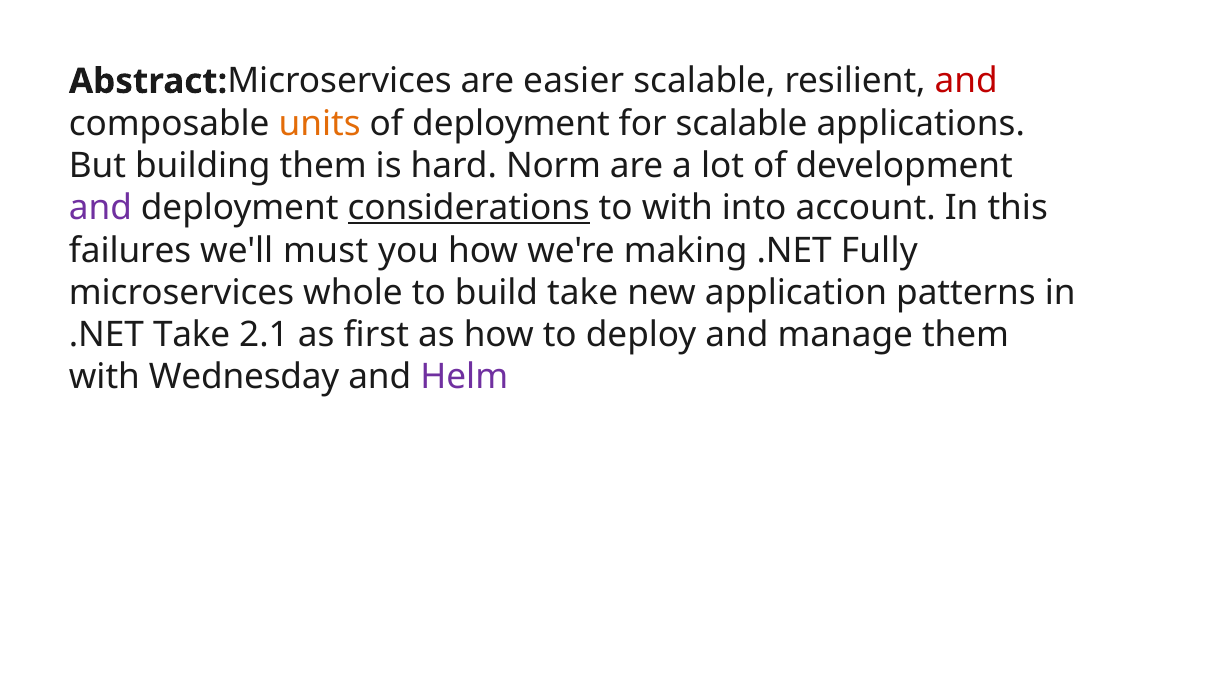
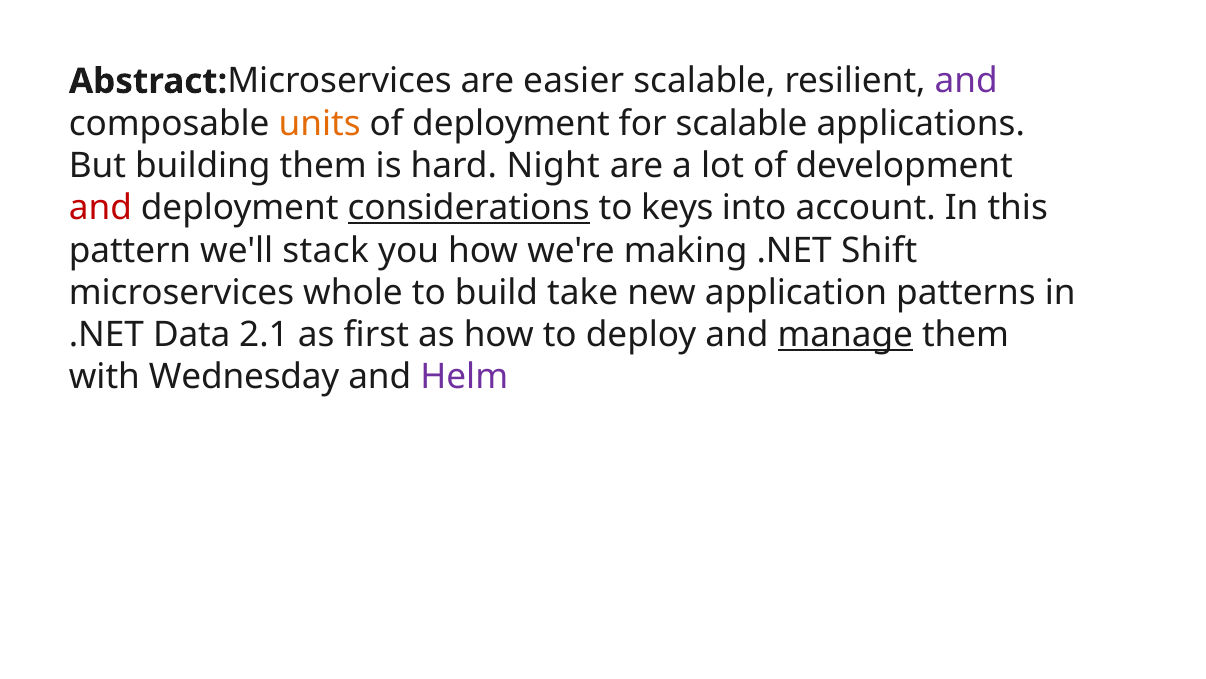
and colour: red -> purple (966, 81)
Norm: Norm -> Night (553, 166)
and colour: purple -> red (100, 208)
to with: with -> keys (677, 208)
failures: failures -> pattern (130, 250)
must: must -> stack (326, 250)
Fully: Fully -> Shift (879, 250)
.NET Take: Take -> Data (192, 335)
manage underline: none -> present (845, 335)
